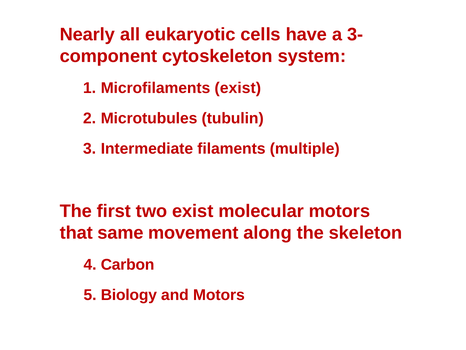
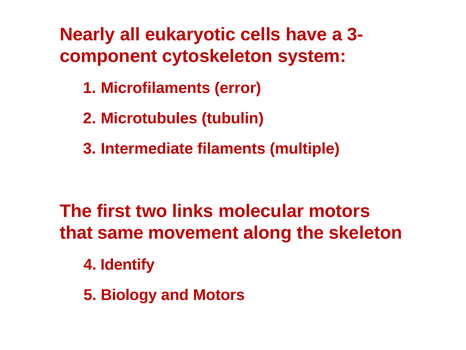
Microfilaments exist: exist -> error (238, 88)
two exist: exist -> links (193, 211)
Carbon: Carbon -> Identify (128, 264)
